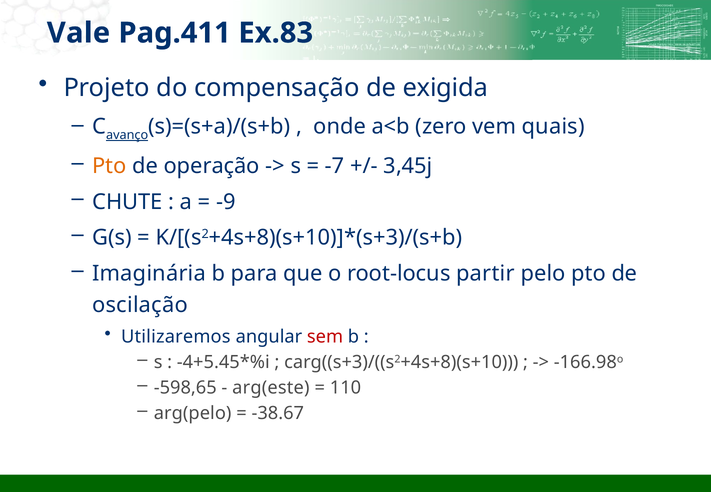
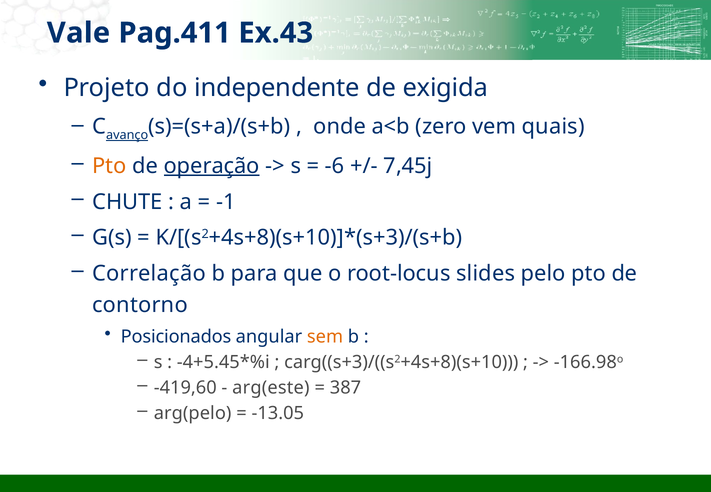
Ex.83: Ex.83 -> Ex.43 (276, 33)
compensação: compensação -> independente (277, 88)
operação underline: none -> present (212, 166)
-7: -7 -> -6 (335, 166)
3,45j: 3,45j -> 7,45j (408, 166)
-9: -9 -> -1 (226, 202)
Imaginária: Imaginária -> Correlação (149, 274)
partir: partir -> slides (486, 274)
oscilação: oscilação -> contorno (140, 305)
Utilizaremos: Utilizaremos -> Posicionados (176, 337)
sem colour: red -> orange (325, 337)
-598,65: -598,65 -> -419,60 (185, 388)
110: 110 -> 387 (345, 388)
-38.67: -38.67 -> -13.05 (278, 414)
